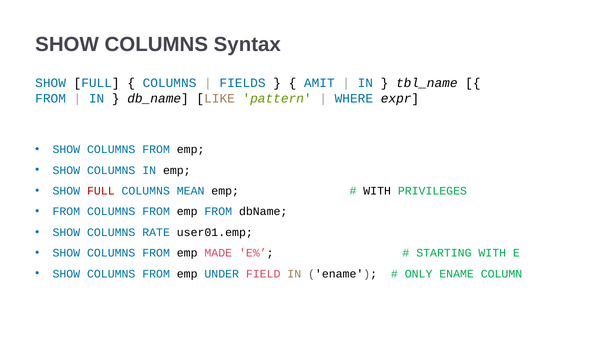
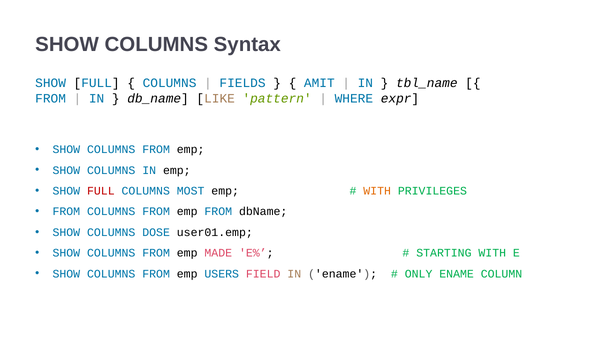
MEAN: MEAN -> MOST (191, 191)
WITH colour: black -> orange (377, 191)
RATE: RATE -> DOSE (156, 233)
UNDER: UNDER -> USERS (222, 274)
